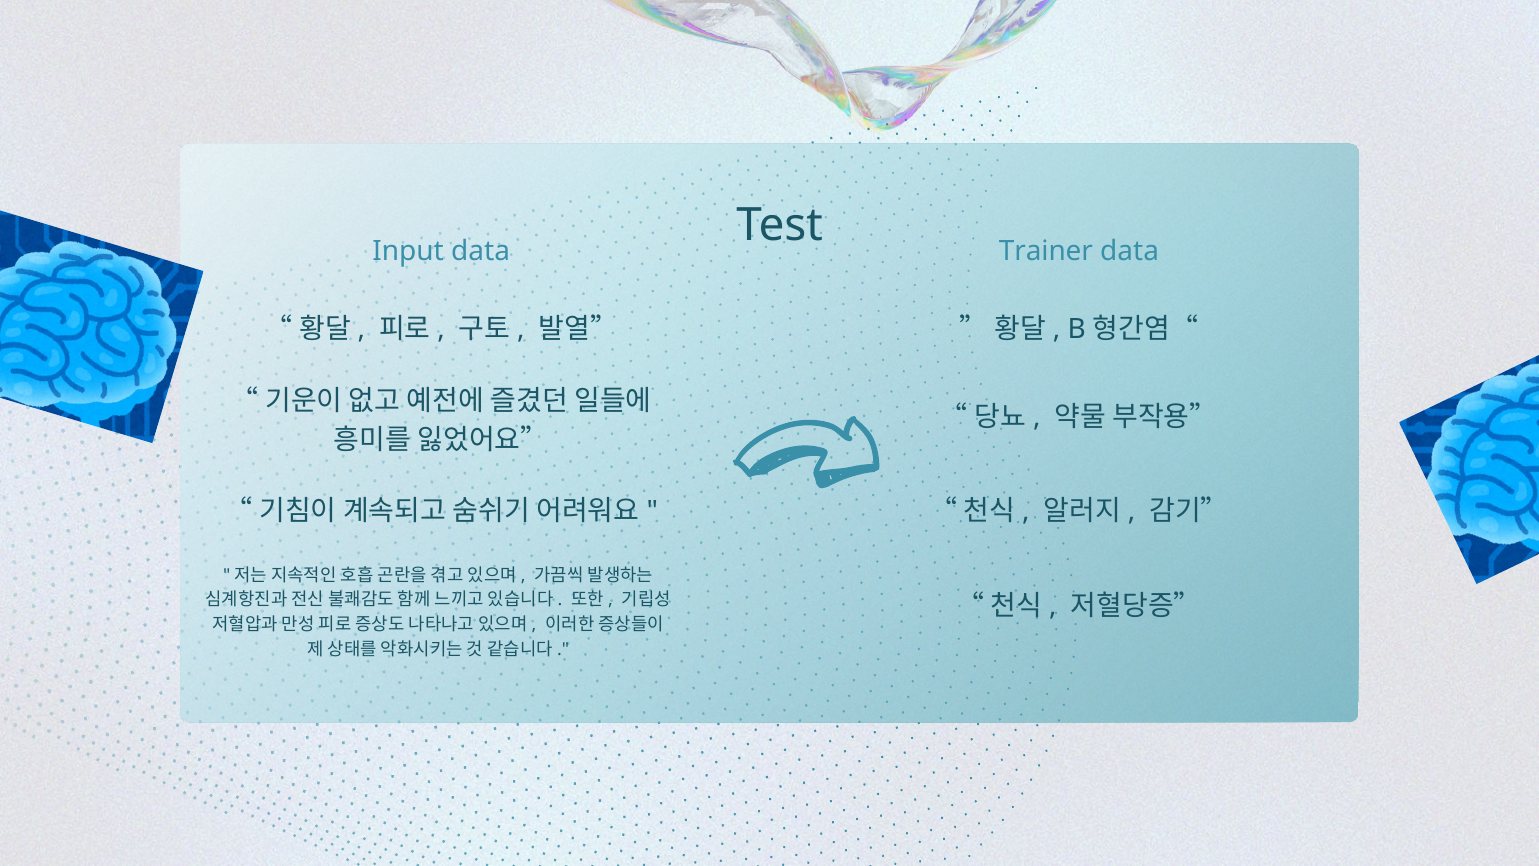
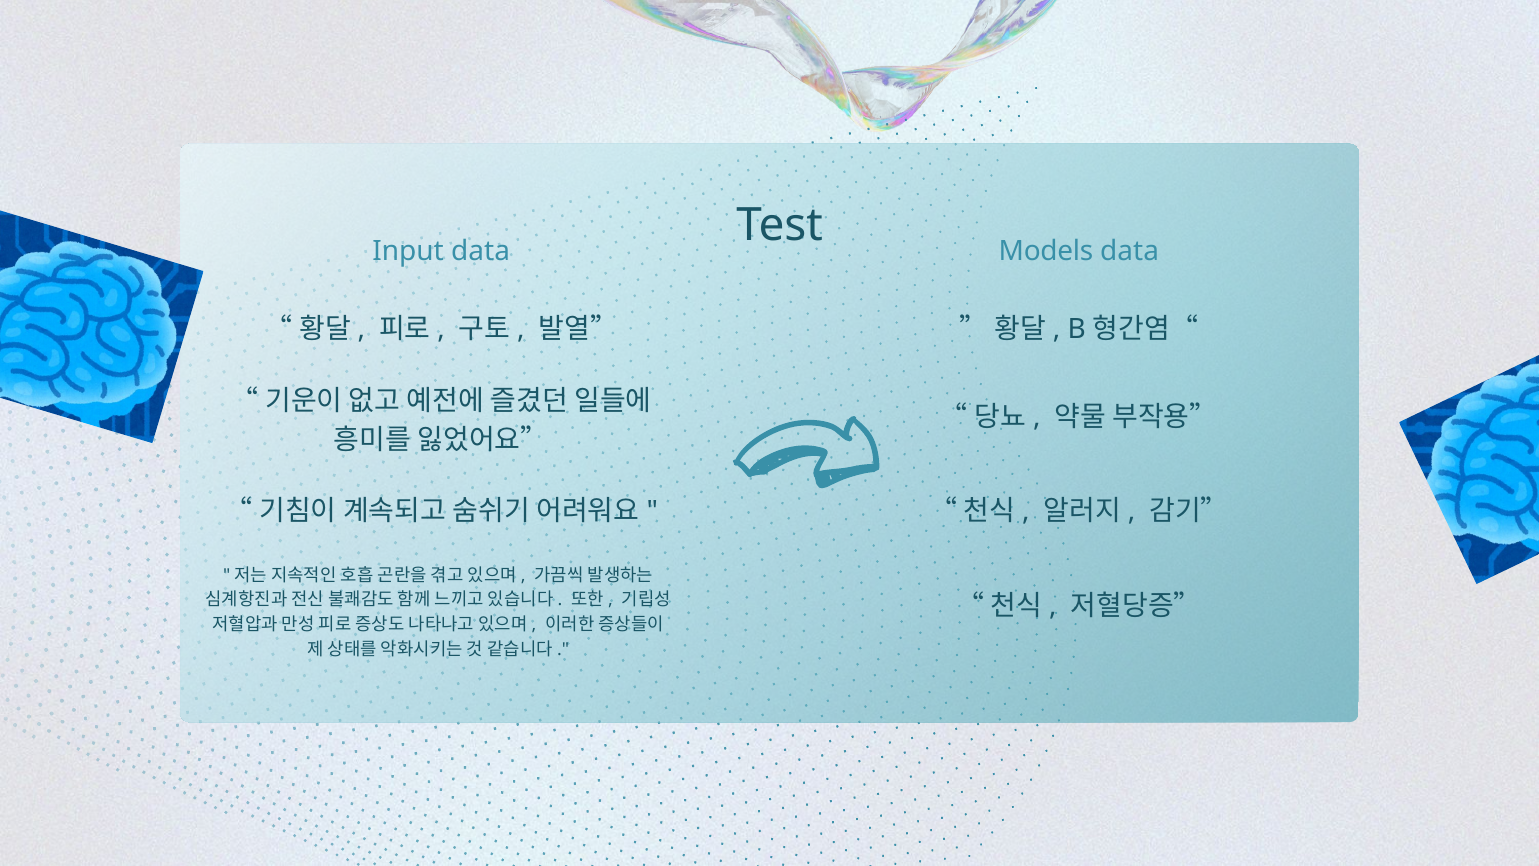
Trainer: Trainer -> Models (1046, 252)
